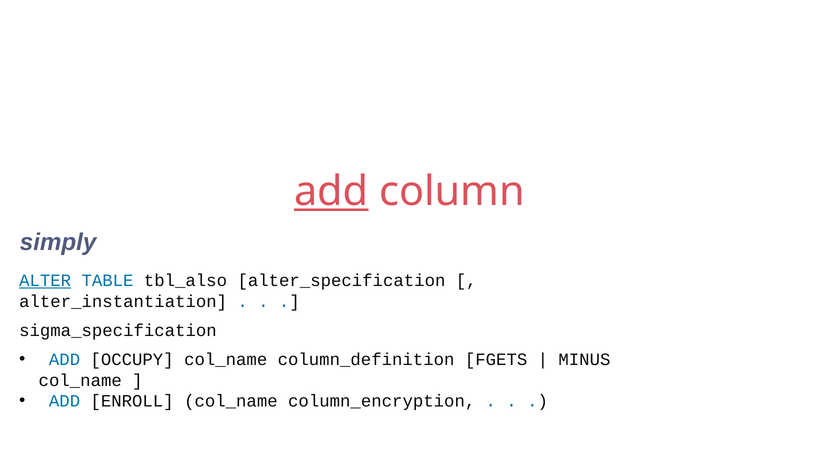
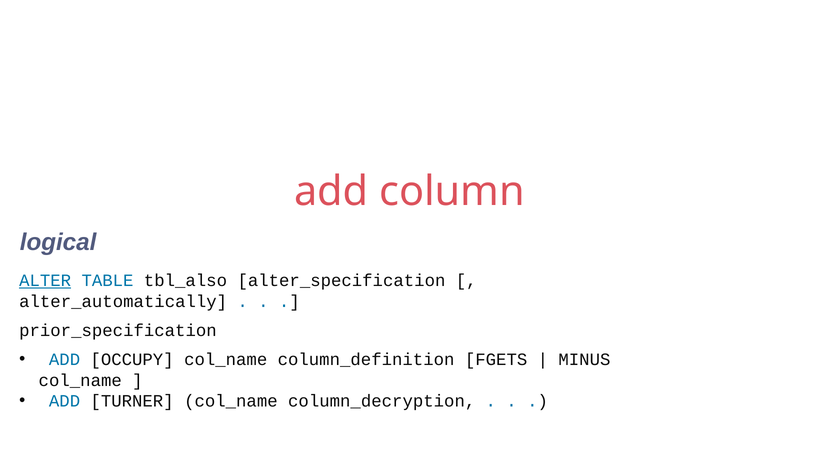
add underline: present -> none (331, 192)
simply: simply -> logical (58, 242)
alter_instantiation: alter_instantiation -> alter_automatically (123, 301)
sigma_specification: sigma_specification -> prior_specification (118, 330)
ENROLL: ENROLL -> TURNER (132, 401)
column_encryption: column_encryption -> column_decryption (382, 401)
